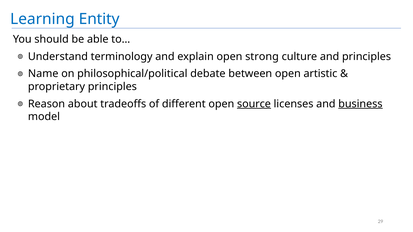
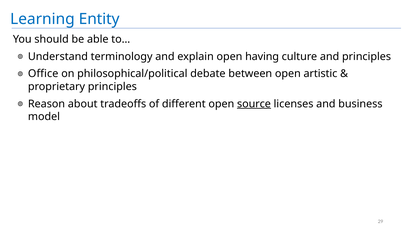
strong: strong -> having (262, 57)
Name: Name -> Office (43, 74)
business underline: present -> none (360, 104)
